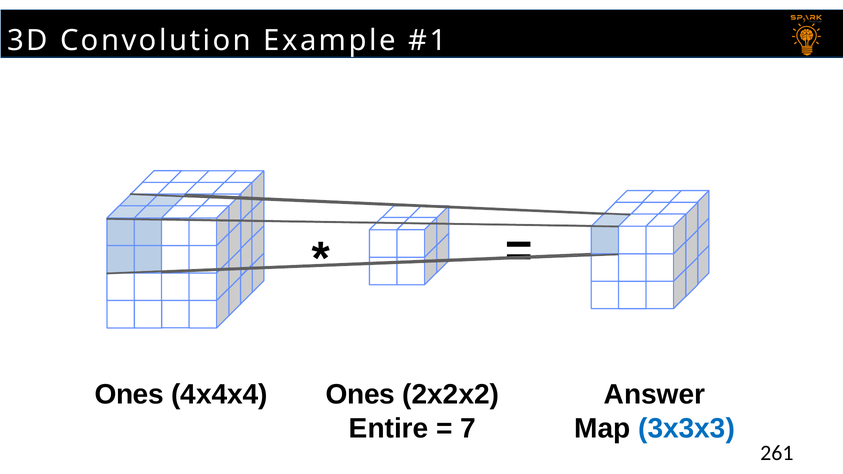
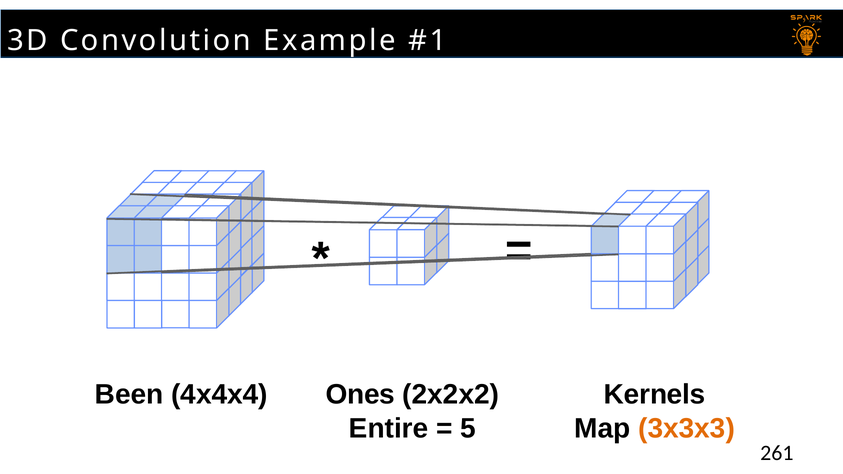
Ones: Ones -> Been (129, 395)
Answer: Answer -> Kernels (655, 395)
7: 7 -> 5 (468, 428)
3x3x3 colour: blue -> orange (687, 428)
